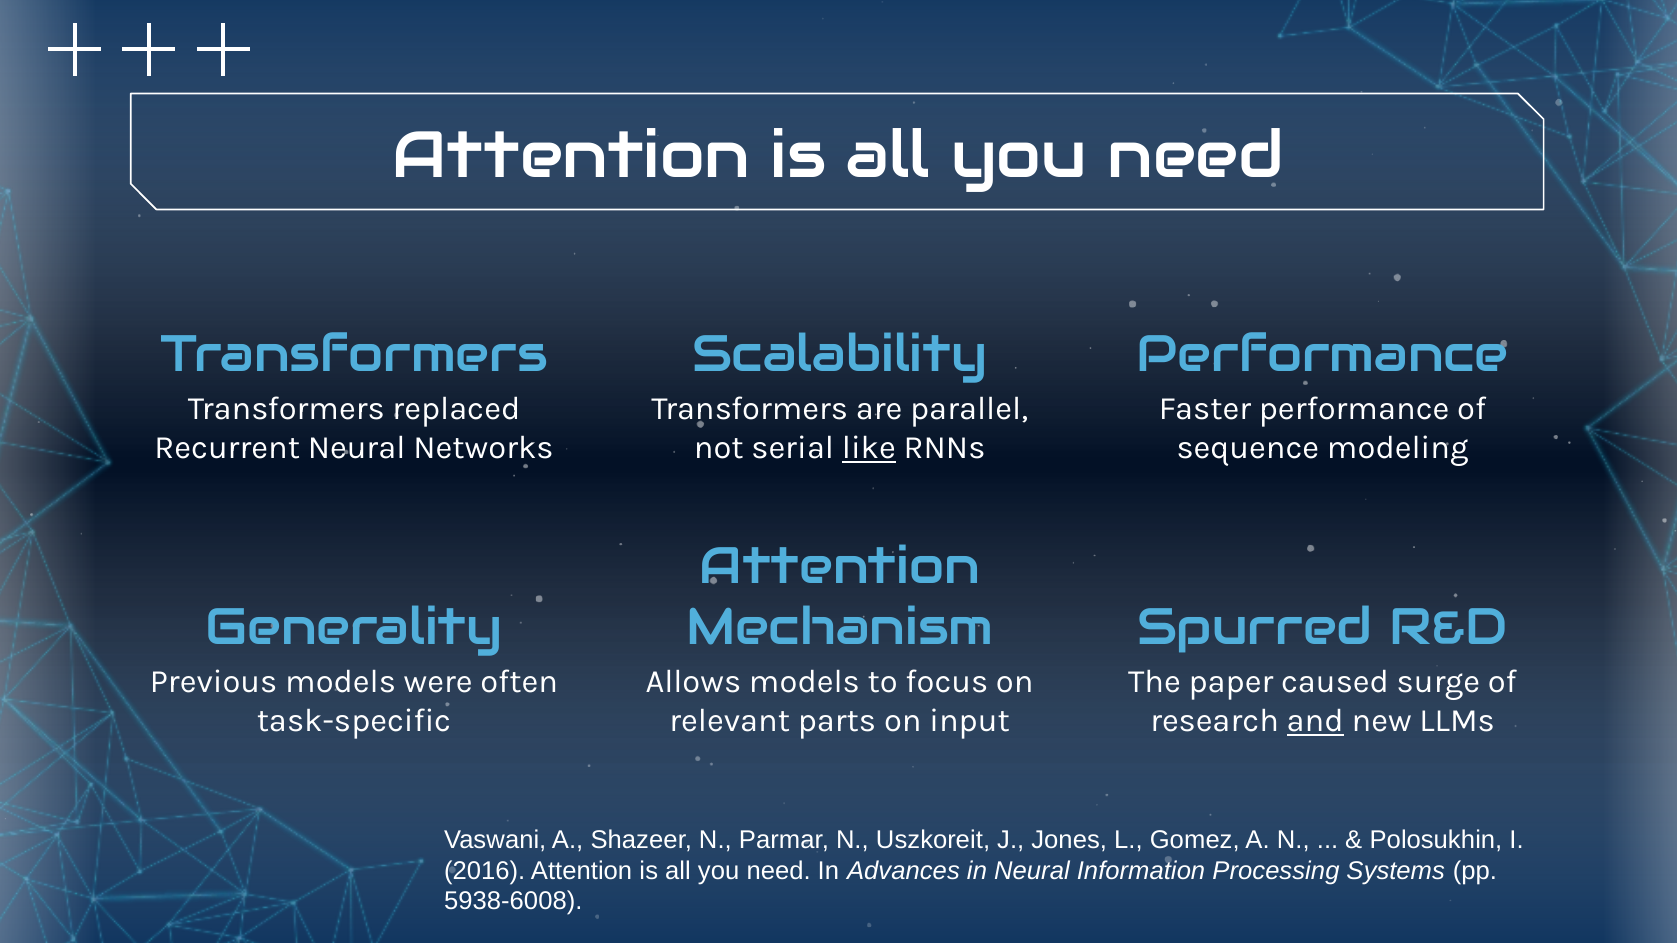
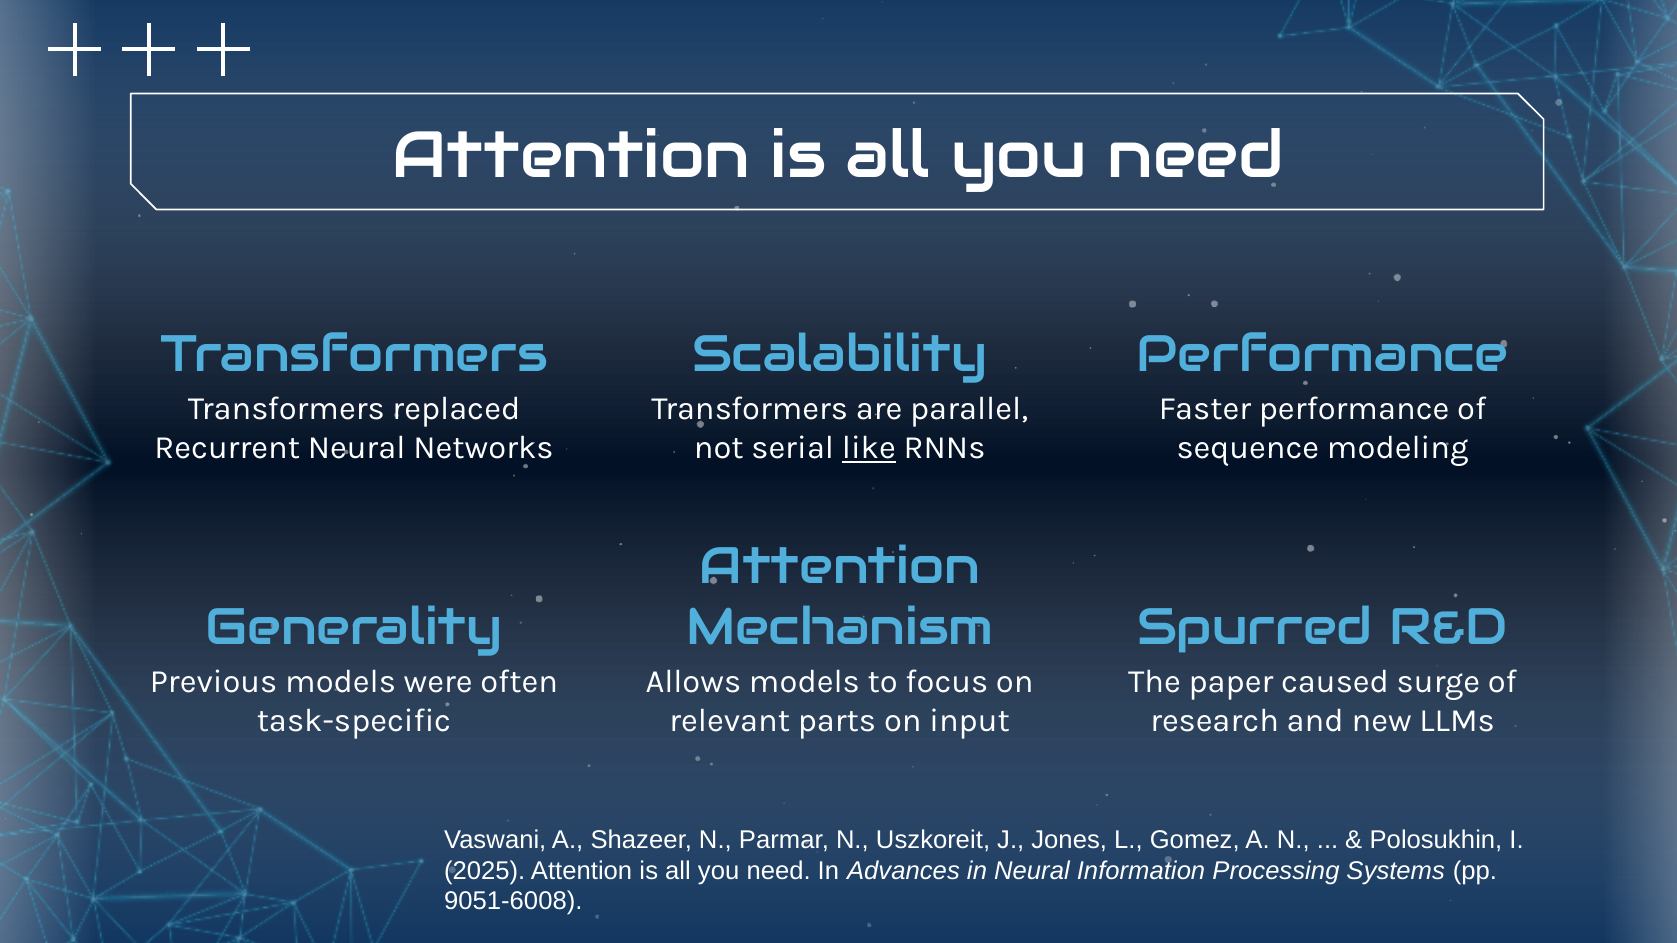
and underline: present -> none (1315, 721)
2016: 2016 -> 2025 (485, 871)
5938-6008: 5938-6008 -> 9051-6008 (513, 902)
